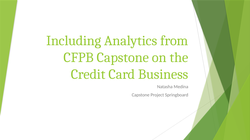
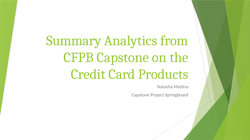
Including: Including -> Summary (74, 41)
Business: Business -> Products (163, 75)
